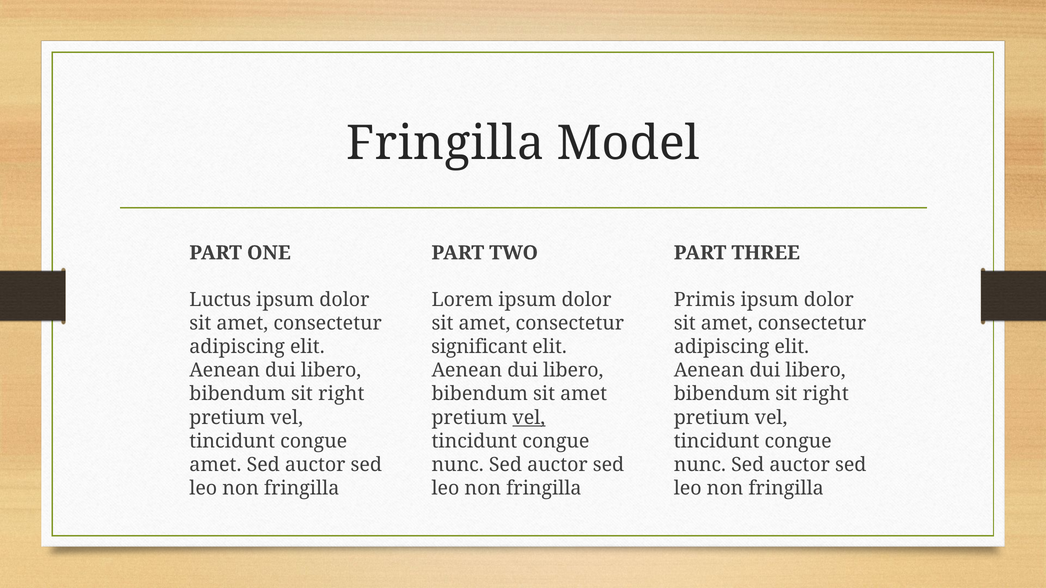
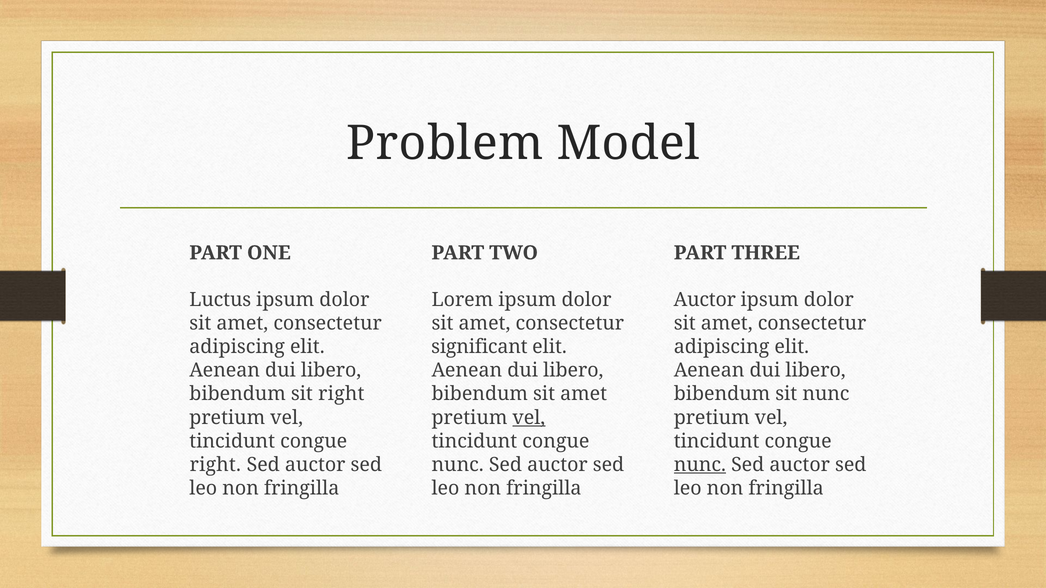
Fringilla: Fringilla -> Problem (445, 144)
Primis: Primis -> Auctor (705, 300)
right: right -> nunc (826, 394)
amet: amet -> right (215, 465)
nunc underline: none -> present (700, 465)
